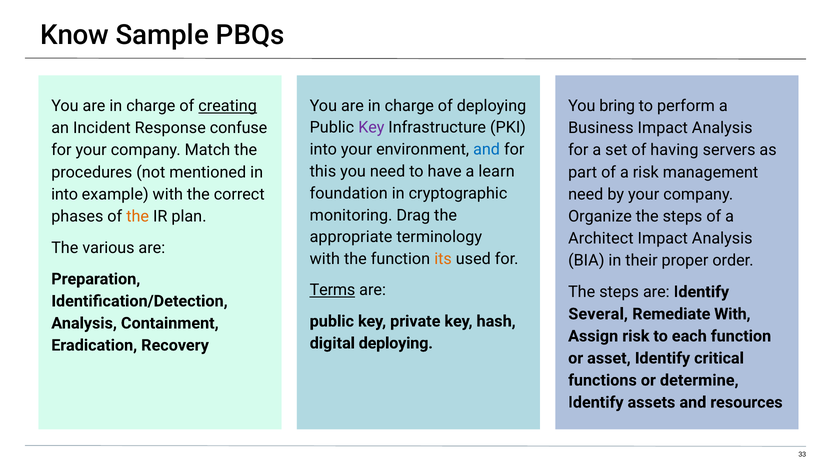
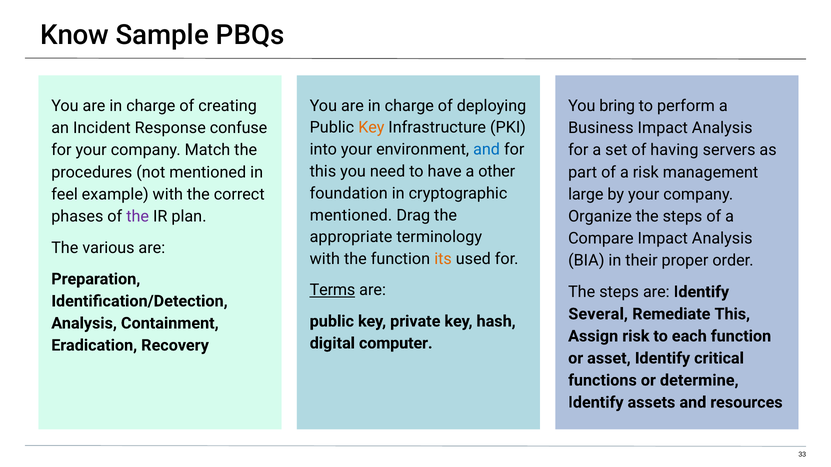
creating underline: present -> none (228, 106)
Key colour: purple -> orange (371, 128)
learn: learn -> other (497, 172)
into: into -> feel (65, 194)
need: need -> large (586, 194)
monitoring: monitoring -> mentioned (351, 215)
the colour: orange -> purple (138, 217)
Architect: Architect -> Compare (601, 239)
Remediate With: With -> This (732, 314)
digital deploying: deploying -> computer (396, 343)
